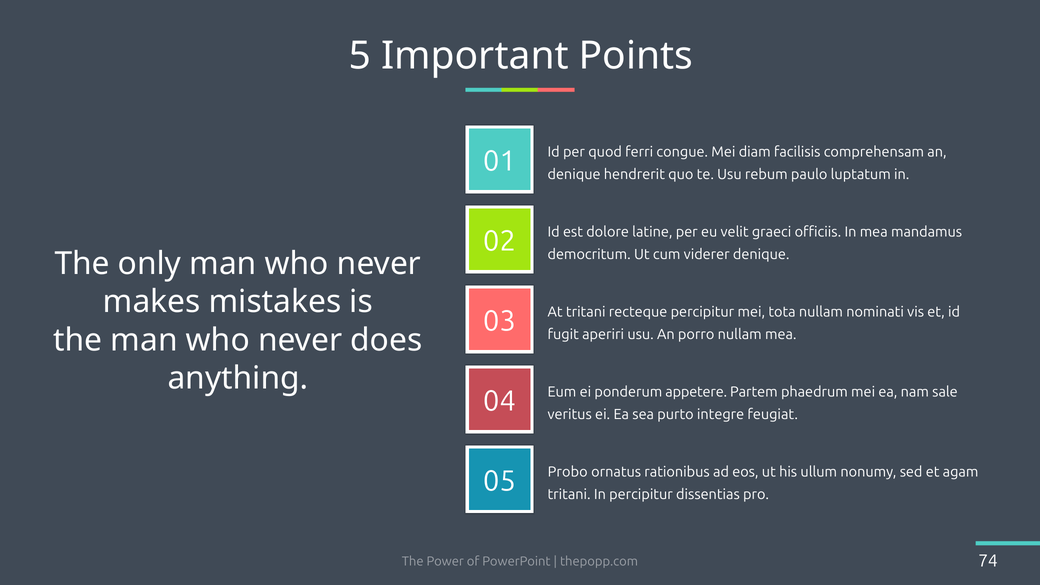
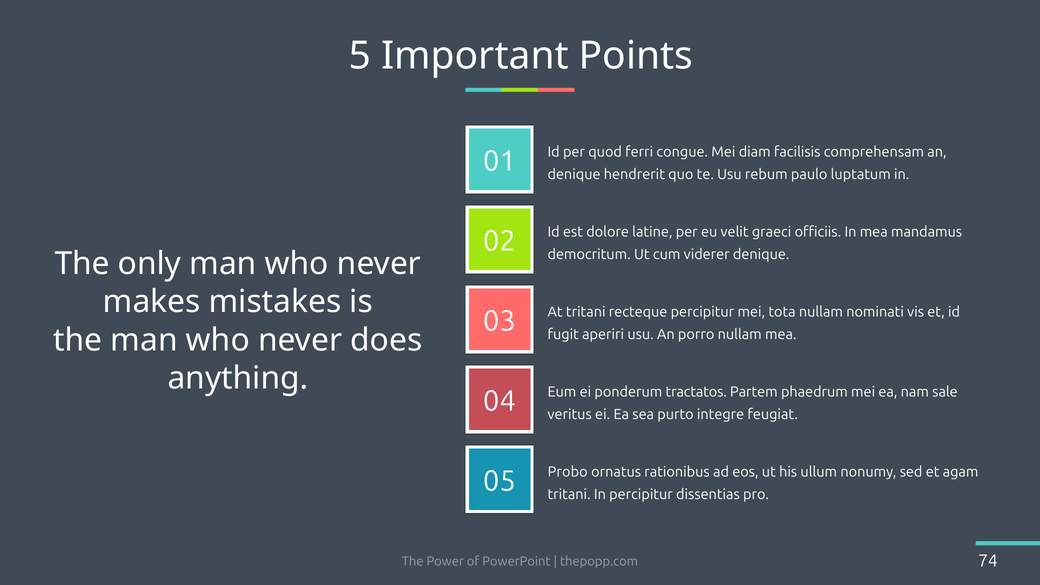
appetere: appetere -> tractatos (696, 392)
